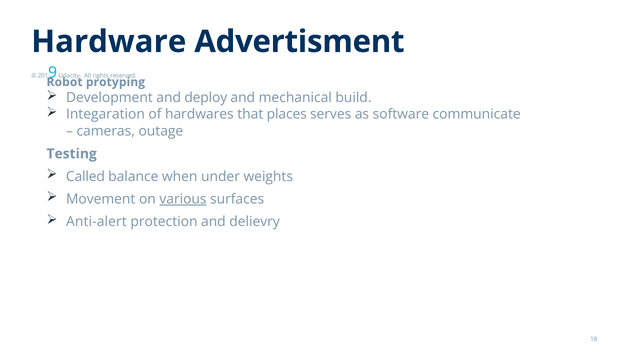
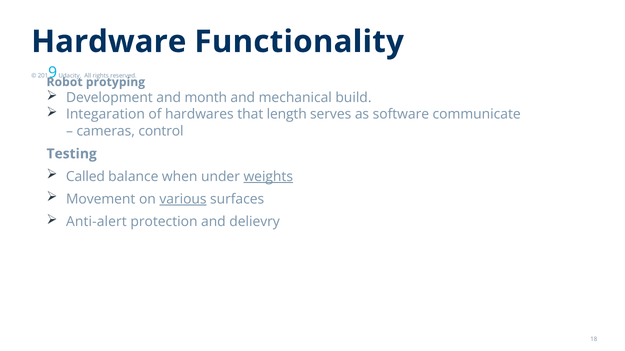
Advertisment: Advertisment -> Functionality (299, 42)
deploy: deploy -> month (206, 98)
places: places -> length (287, 115)
outage: outage -> control (161, 131)
weights underline: none -> present (268, 177)
